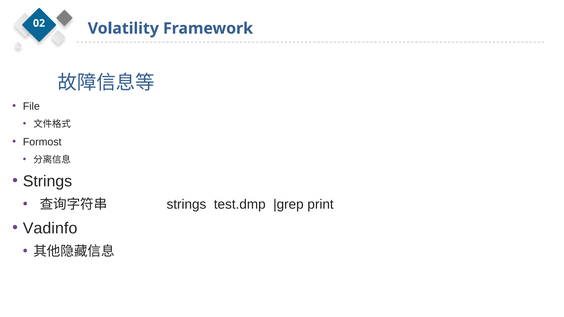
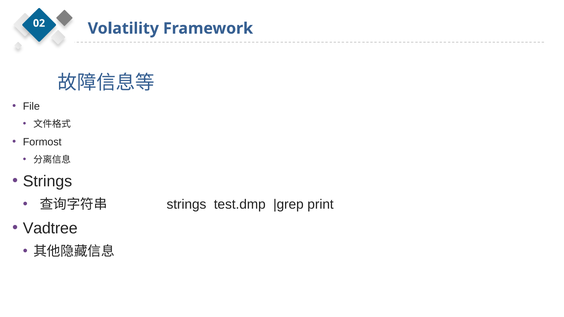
Vadinfo: Vadinfo -> Vadtree (50, 228)
